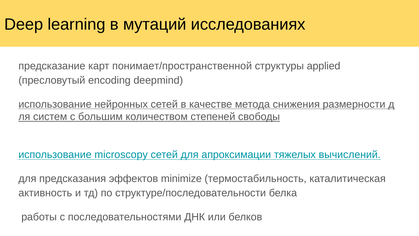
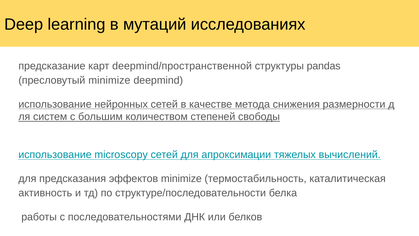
понимает/пространственной: понимает/пространственной -> deepmind/пространственной (182, 66)
applied: applied -> pandas (324, 66)
пресловутый encoding: encoding -> minimize (109, 80)
